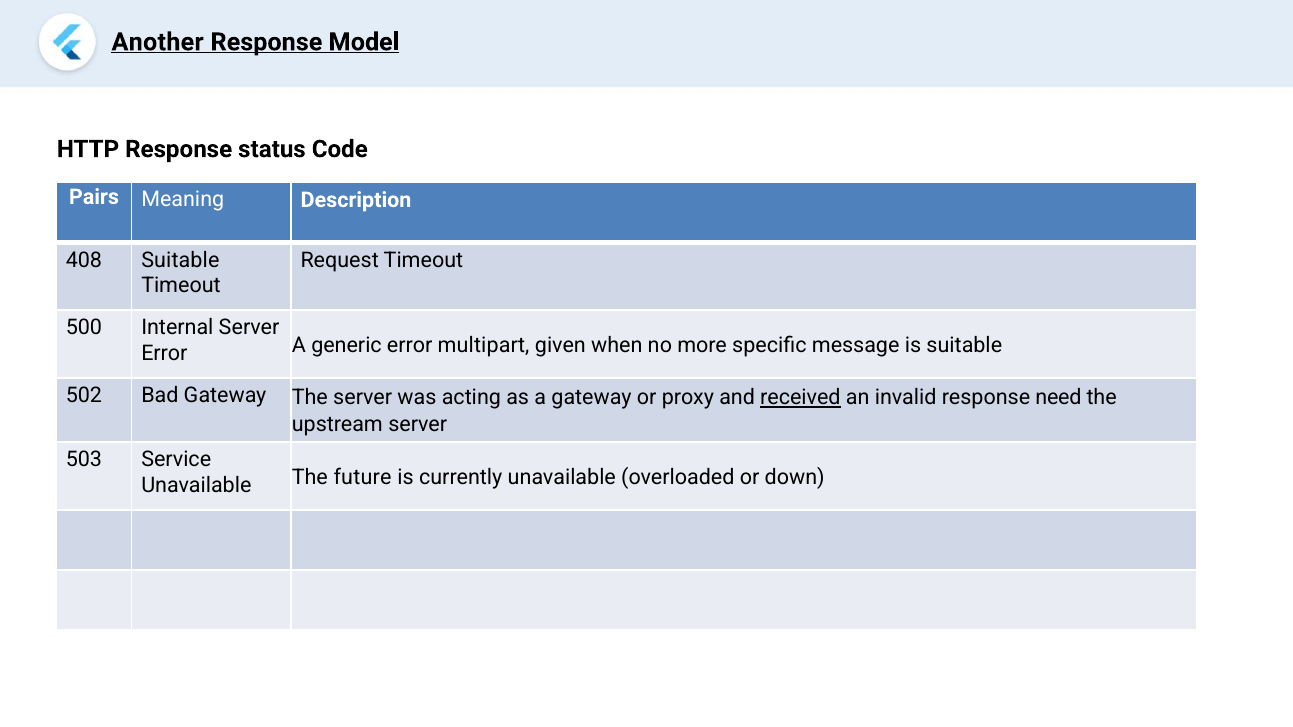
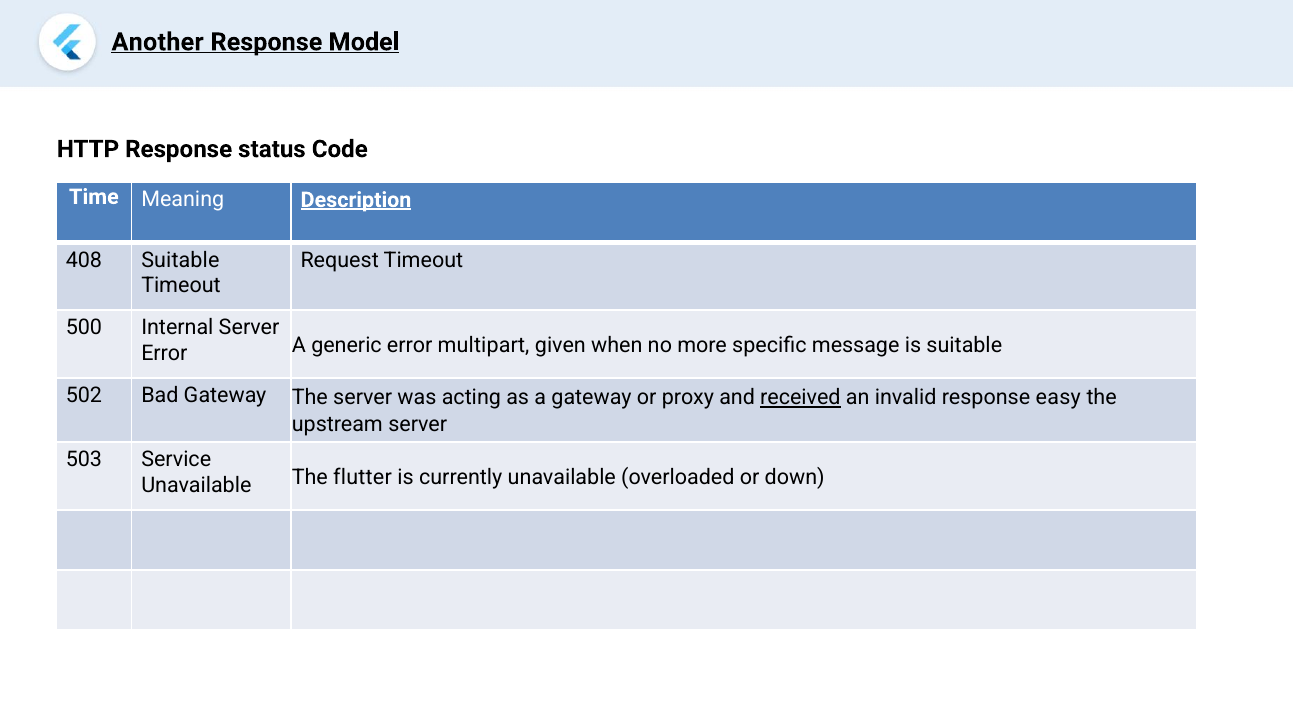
Pairs: Pairs -> Time (94, 197)
Description underline: none -> present (356, 200)
need: need -> easy (1058, 398)
future: future -> flutter (363, 477)
